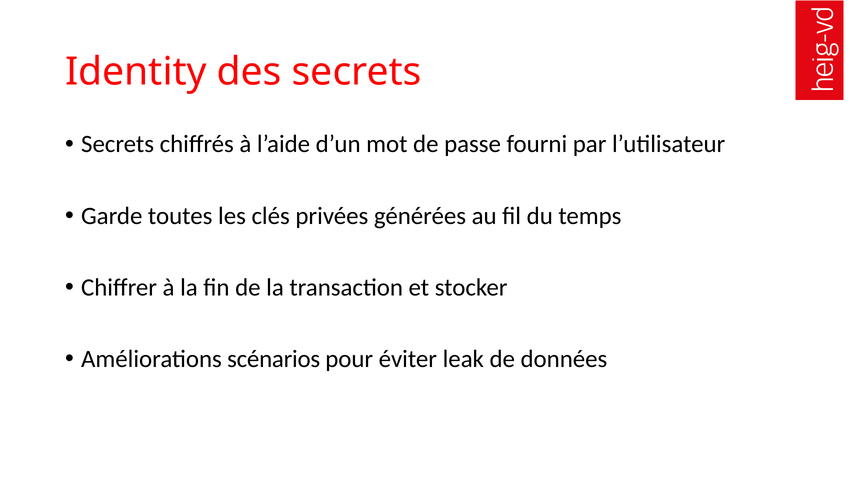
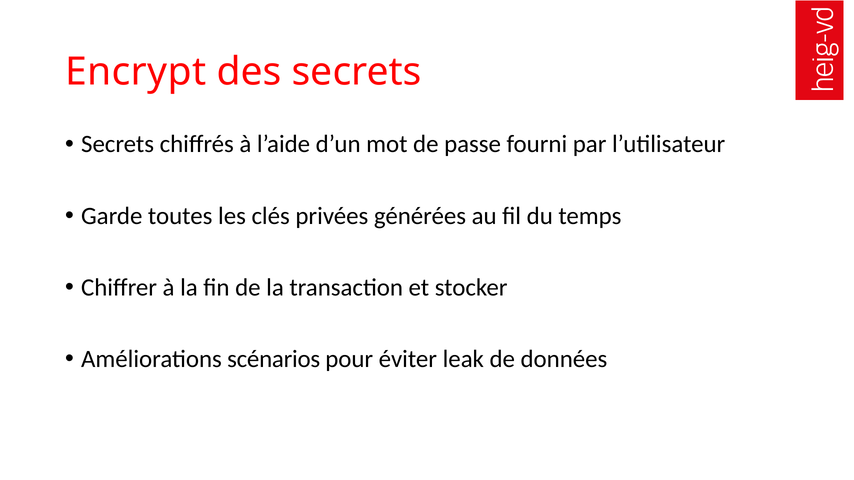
Identity: Identity -> Encrypt (136, 72)
